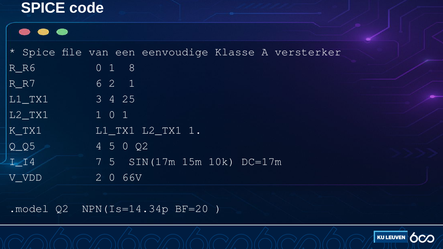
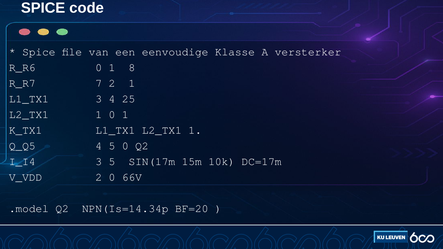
6: 6 -> 7 (99, 83)
I_I4 7: 7 -> 3 (99, 162)
